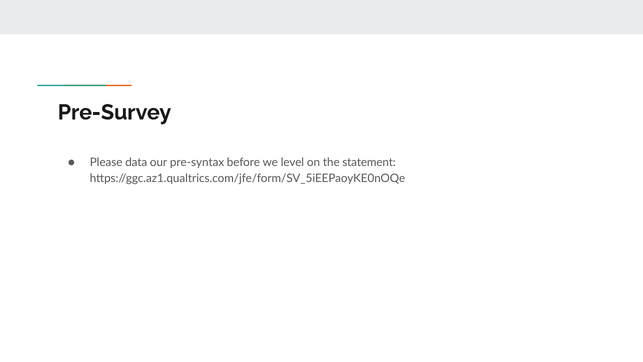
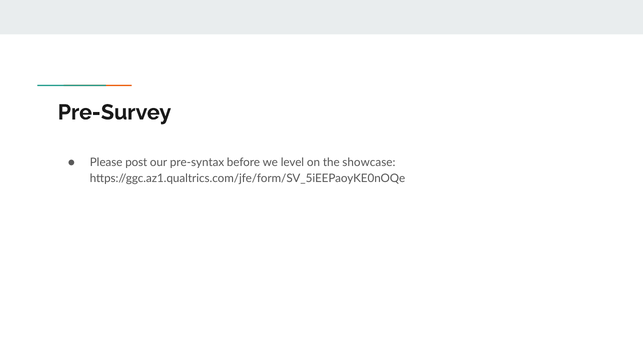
data: data -> post (136, 162)
statement: statement -> showcase (369, 162)
